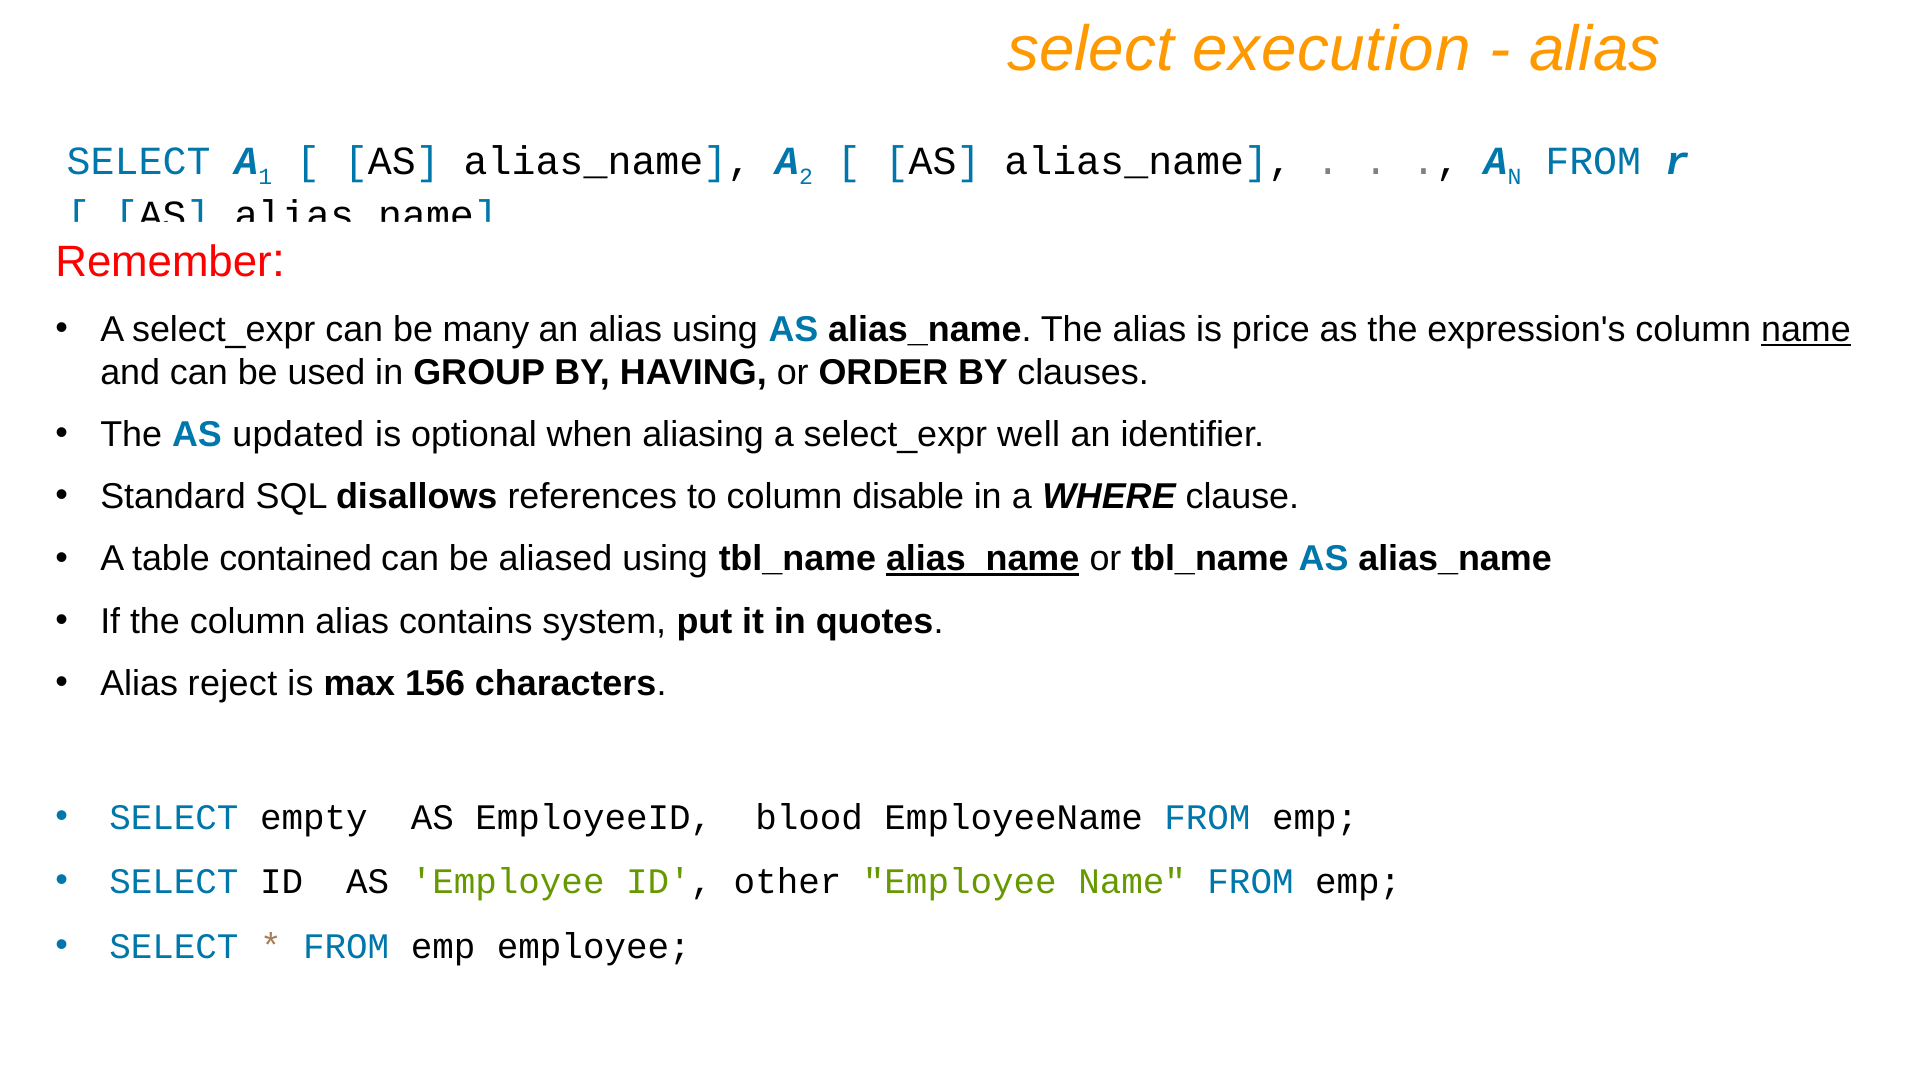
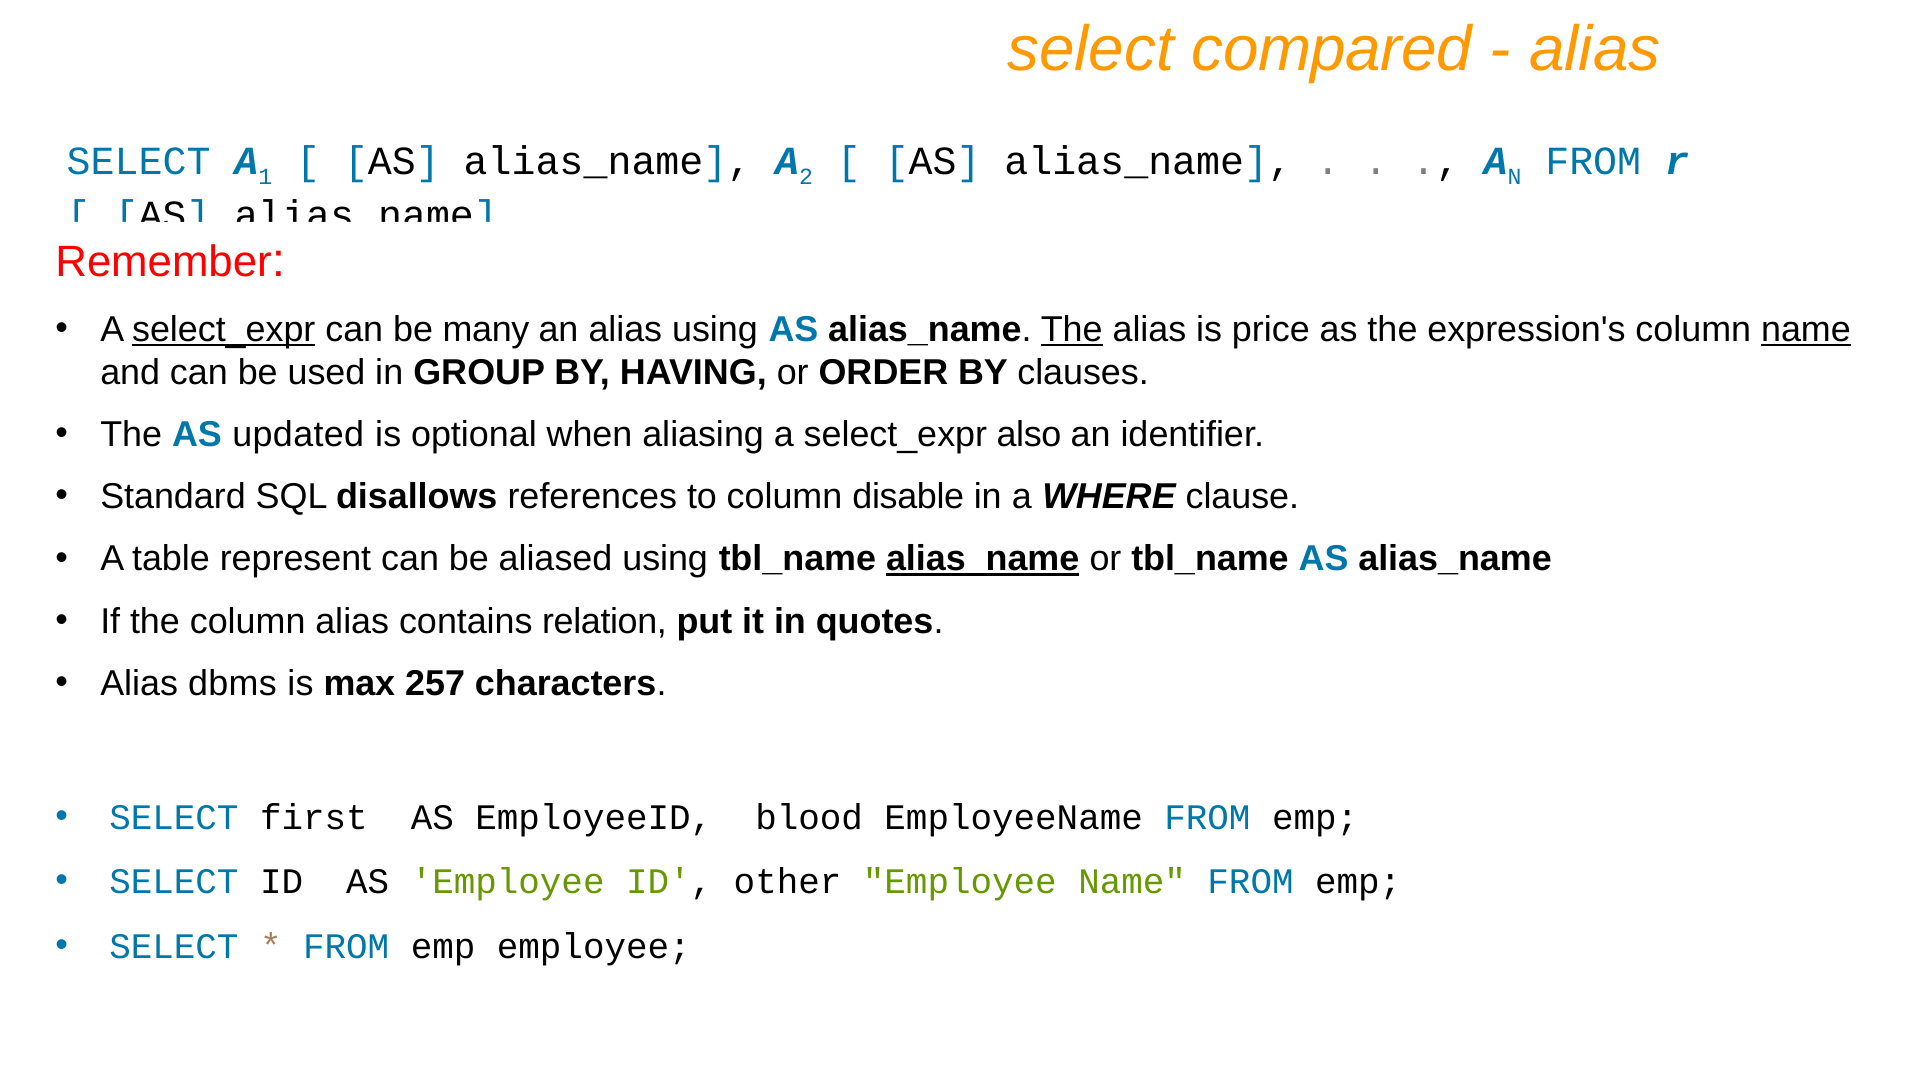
execution: execution -> compared (1332, 50)
select_expr underline: none -> present (224, 329)
The underline: none -> present (1072, 329)
well: well -> also (1029, 435)
contained: contained -> represent (295, 559)
system: system -> relation (605, 621)
reject: reject -> dbms (232, 683)
156: 156 -> 257 (435, 683)
empty: empty -> first (314, 817)
